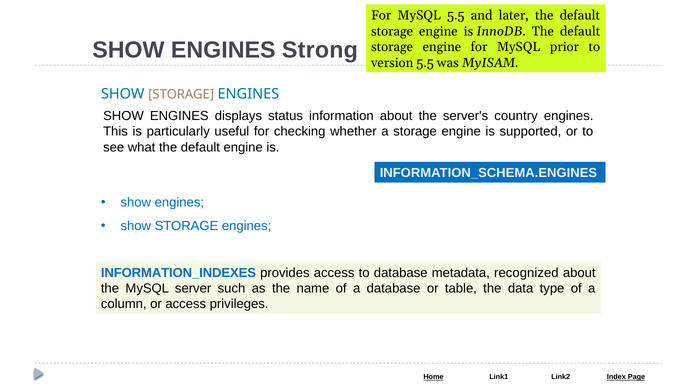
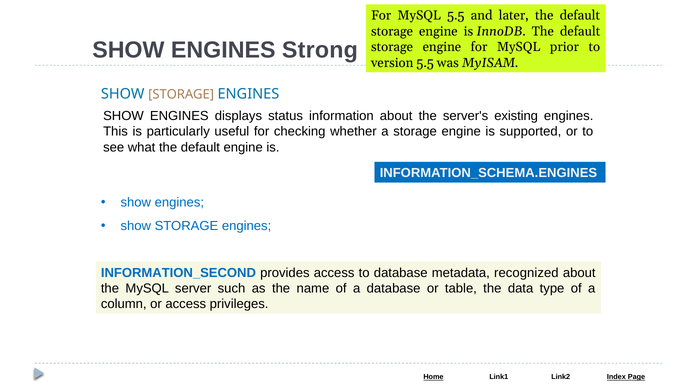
country: country -> existing (516, 116)
INFORMATION_INDEXES: INFORMATION_INDEXES -> INFORMATION_SECOND (178, 273)
